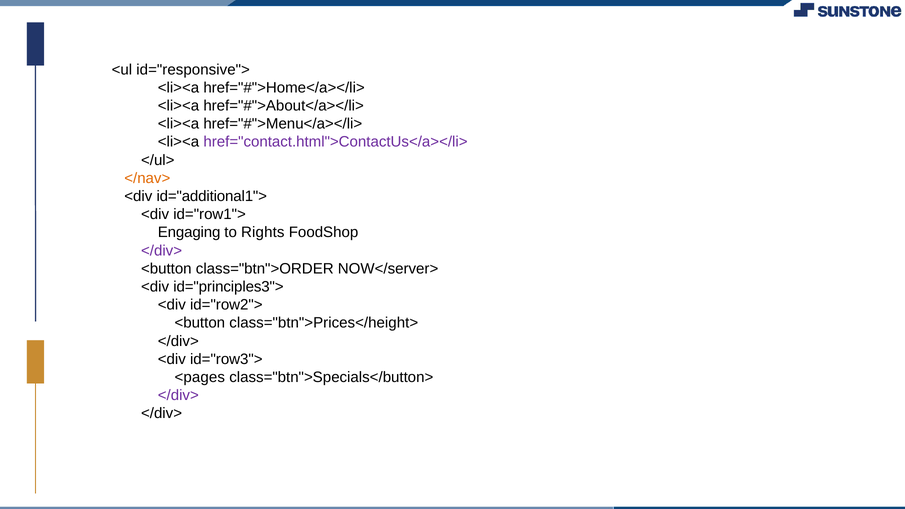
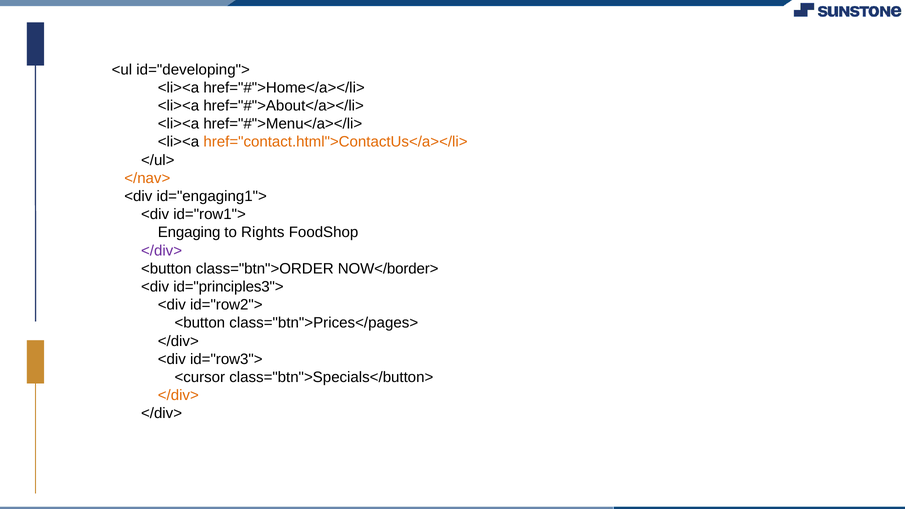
id="responsive">: id="responsive"> -> id="developing"> (193, 70)
href="contact.html">ContactUs</a></li> colour: purple -> orange (336, 142)
id="additional1">: id="additional1"> -> id="engaging1"> (212, 196)
NOW</server>: NOW</server> -> NOW</border> (388, 269)
class="btn">Prices</height>: class="btn">Prices</height> -> class="btn">Prices</pages> (324, 323)
<pages: <pages -> <cursor (200, 377)
</div> colour: purple -> orange (178, 395)
